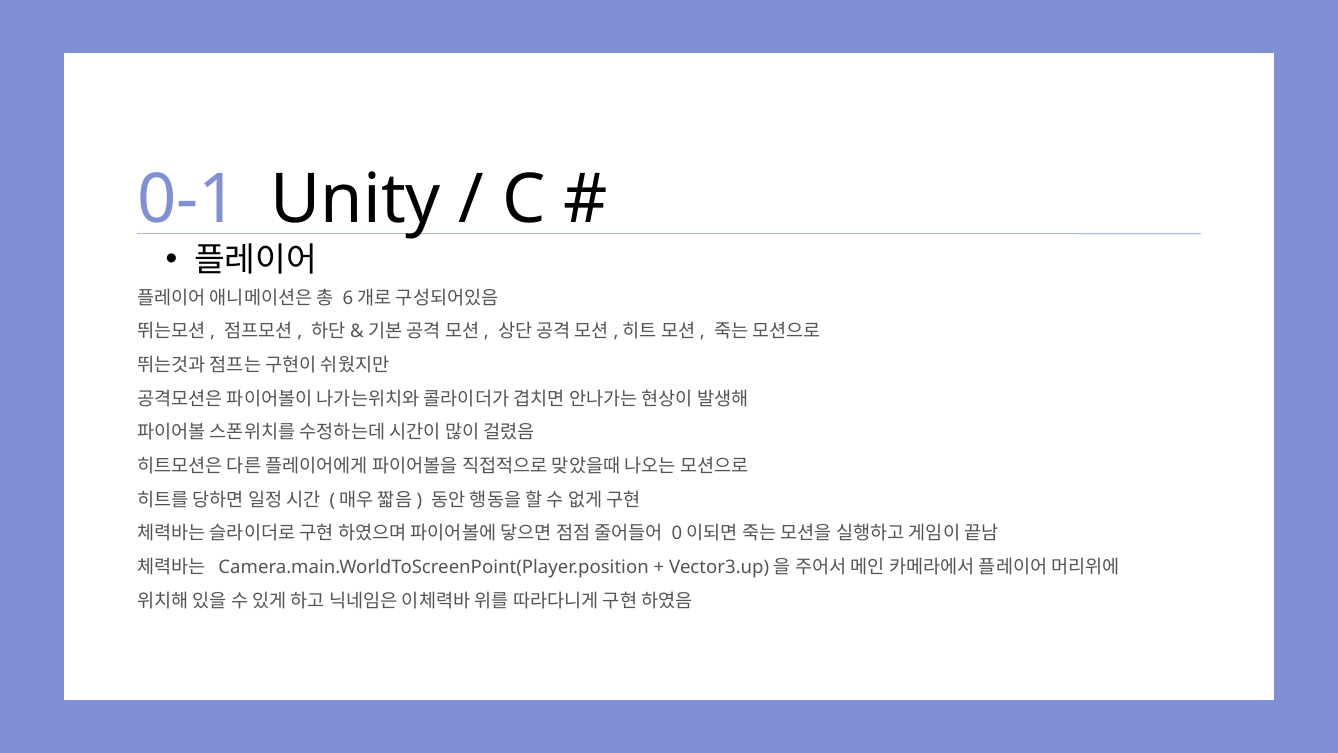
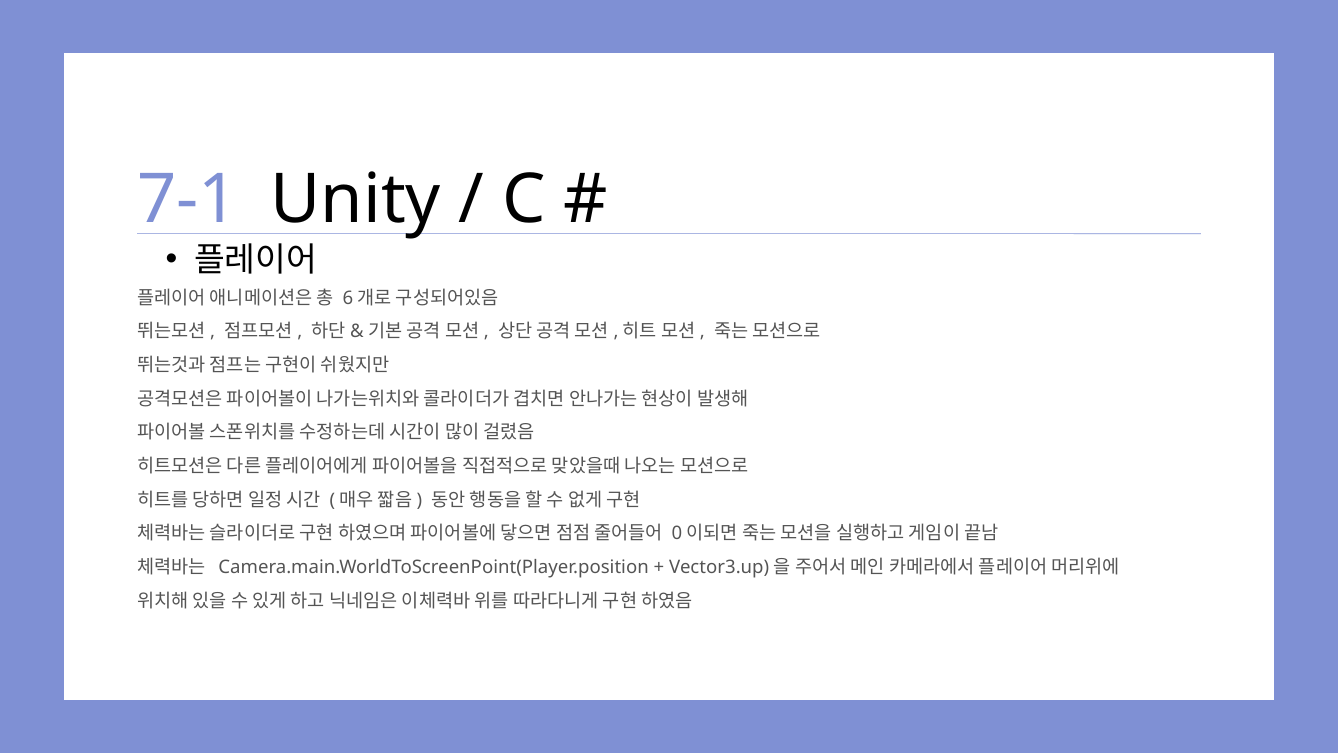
0-1: 0-1 -> 7-1 (188, 200)
